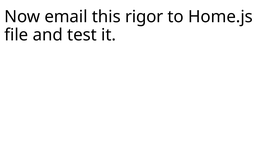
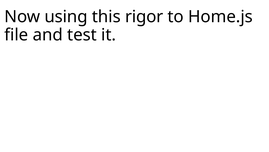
email: email -> using (66, 17)
